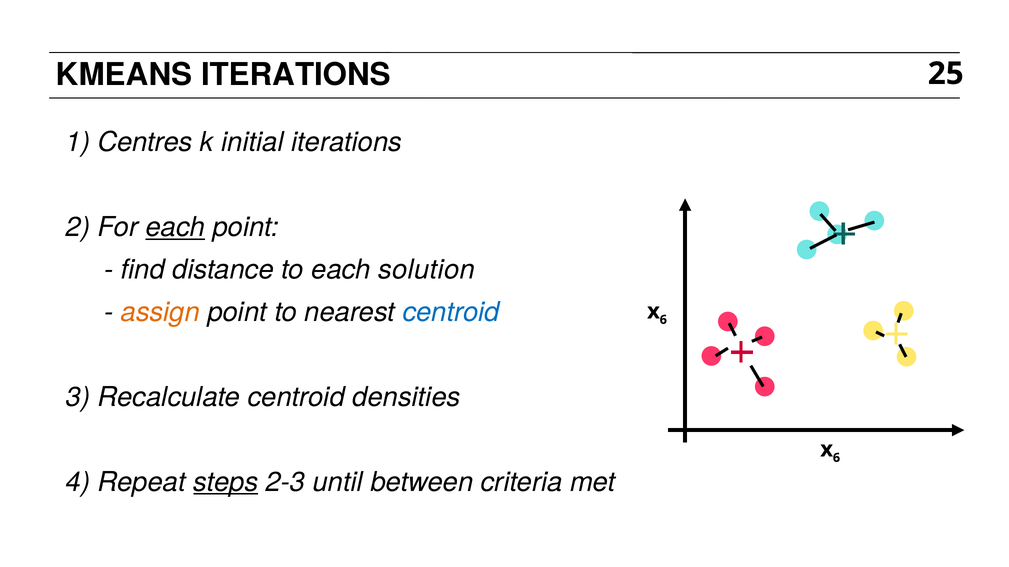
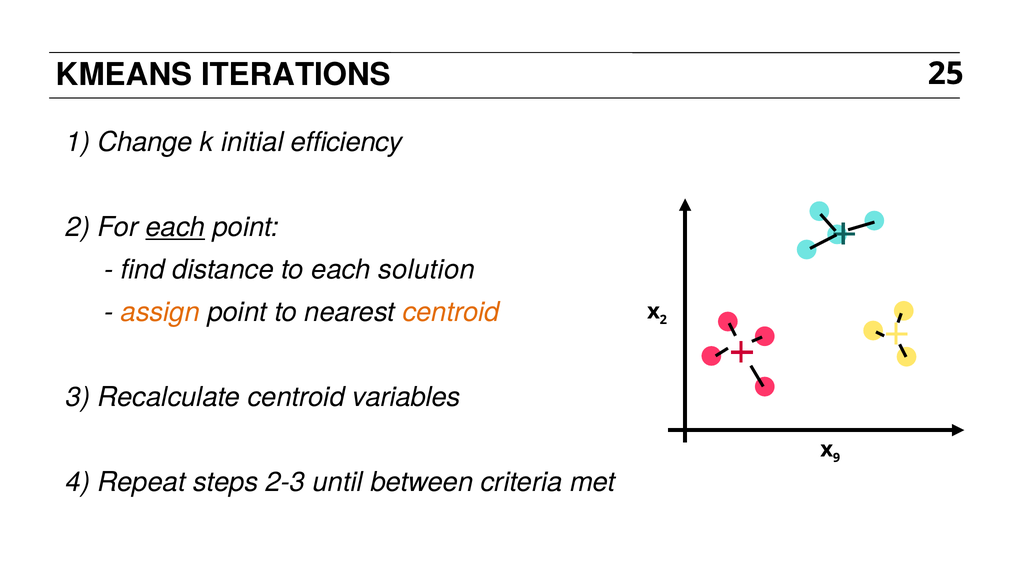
Centres: Centres -> Change (145, 142)
initial iterations: iterations -> efficiency (347, 142)
centroid colour: blue -> orange (451, 312)
6: 6 -> 2 (663, 319)
densities: densities -> variables (406, 397)
6: 6 -> 9 (836, 457)
steps underline: present -> none (226, 482)
